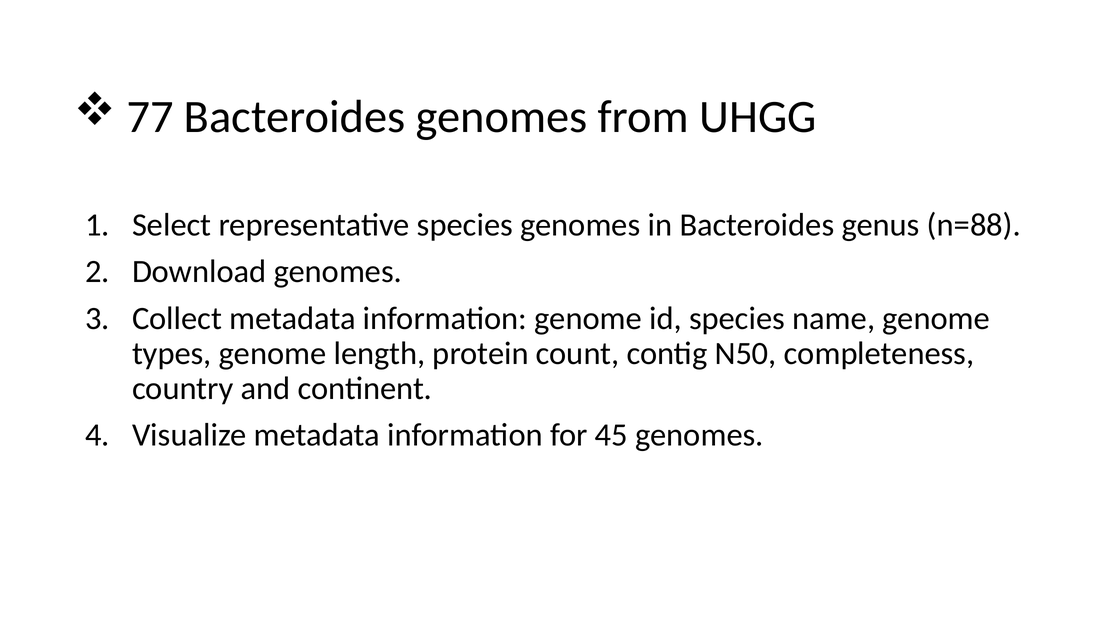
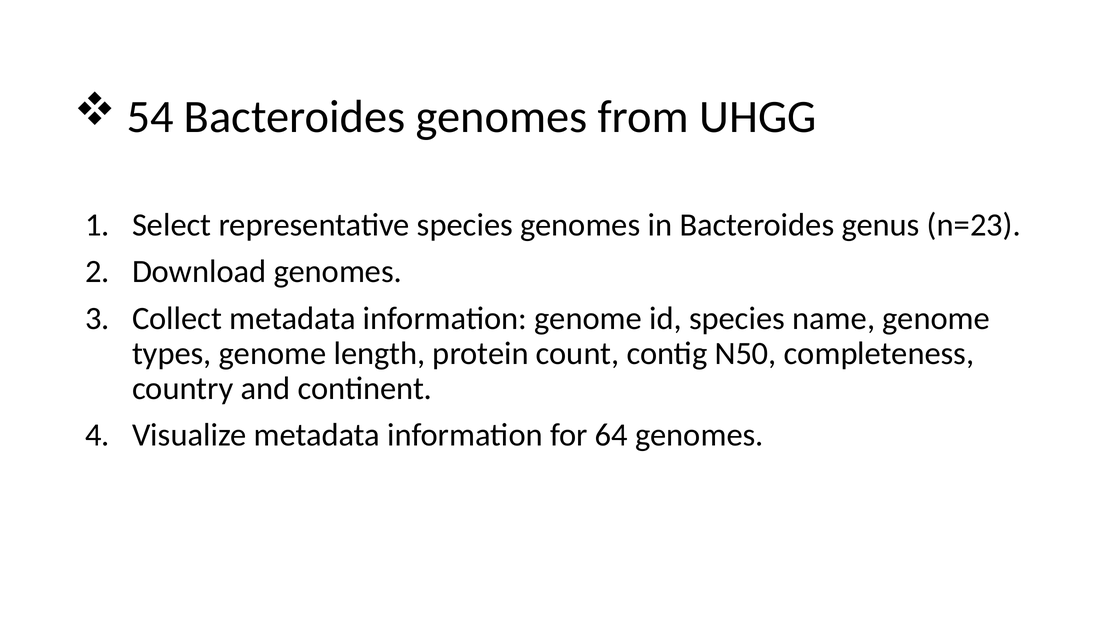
77: 77 -> 54 (150, 117)
n=88: n=88 -> n=23 (974, 225)
45: 45 -> 64 (611, 435)
